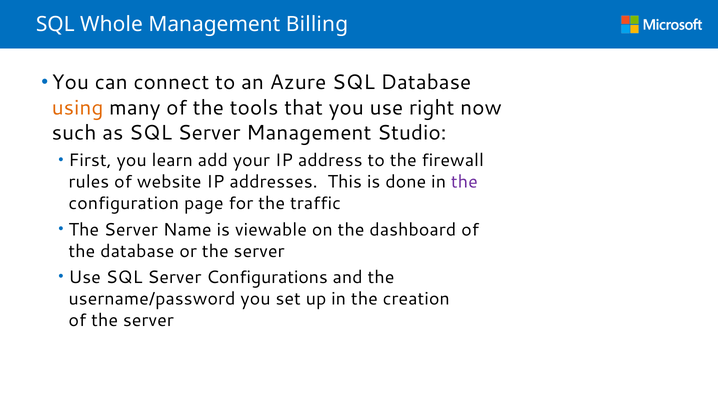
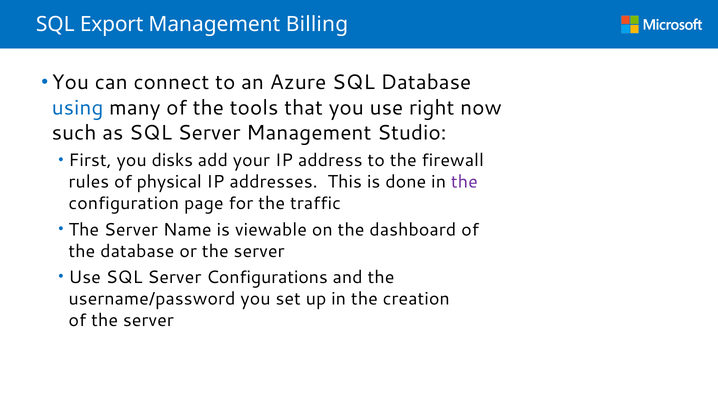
Whole: Whole -> Export (112, 24)
using colour: orange -> blue (78, 108)
learn: learn -> disks (172, 160)
website: website -> physical (169, 182)
